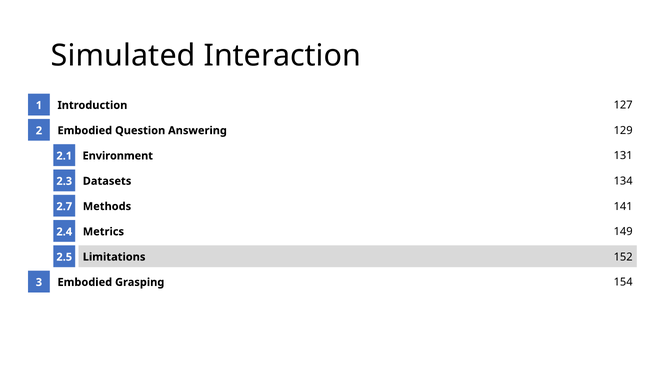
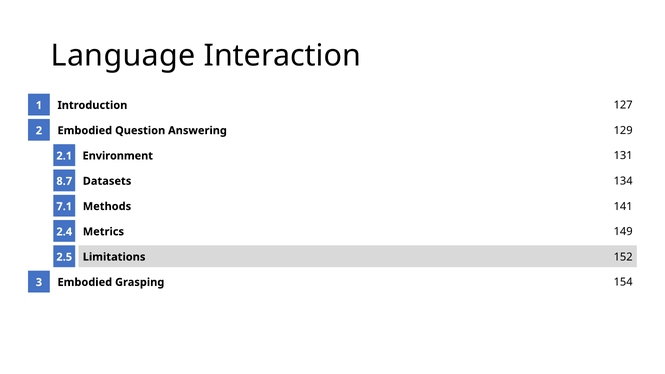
Simulated: Simulated -> Language (123, 56)
2.3: 2.3 -> 8.7 (64, 181)
2.7: 2.7 -> 7.1 (64, 207)
